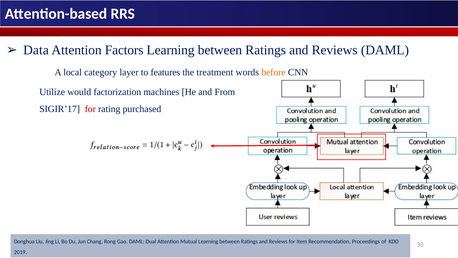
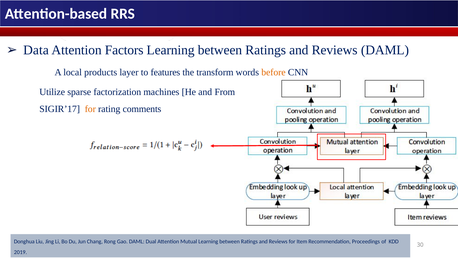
category: category -> products (101, 72)
treatment: treatment -> transform (215, 72)
would: would -> sparse (79, 92)
for colour: red -> orange (90, 109)
purchased: purchased -> comments (142, 109)
